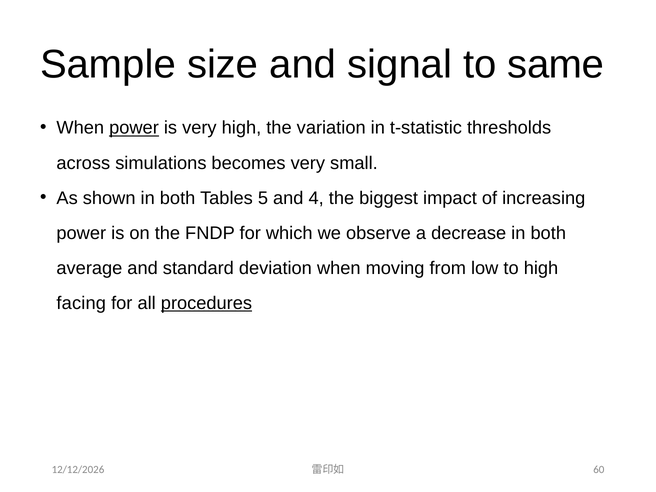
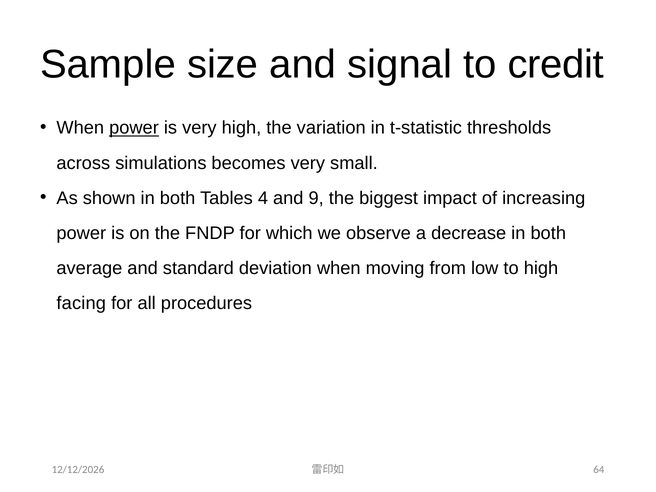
same: same -> credit (556, 65)
5: 5 -> 4 (263, 198)
4: 4 -> 9 (316, 198)
procedures underline: present -> none (206, 303)
60: 60 -> 64 (599, 470)
